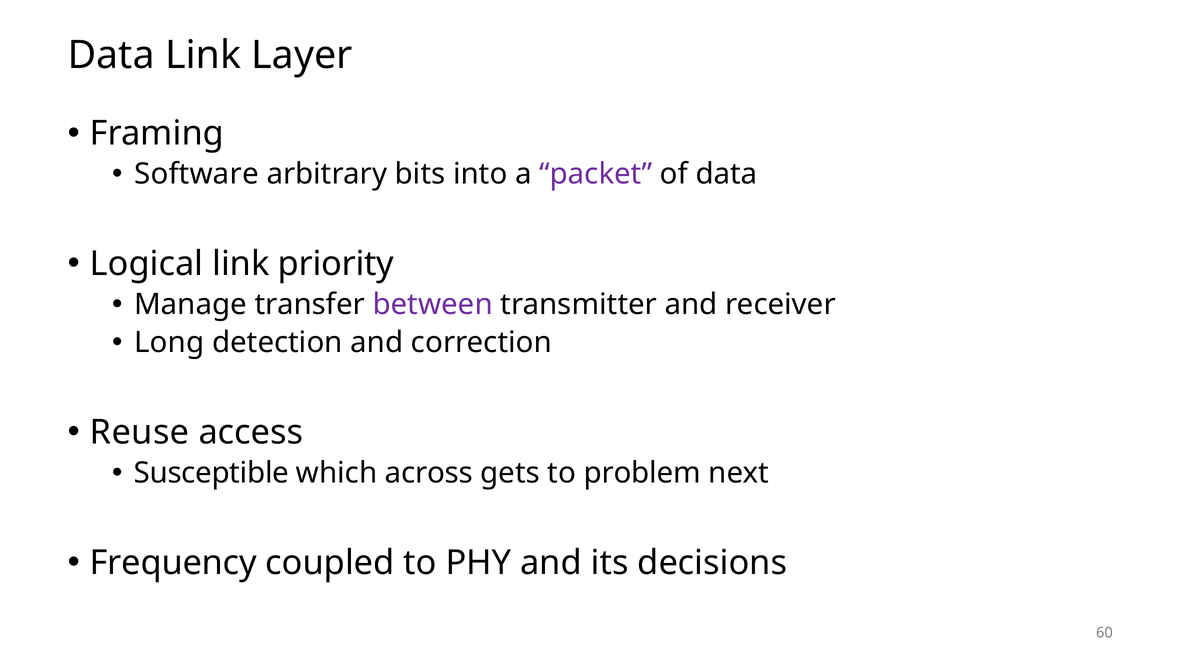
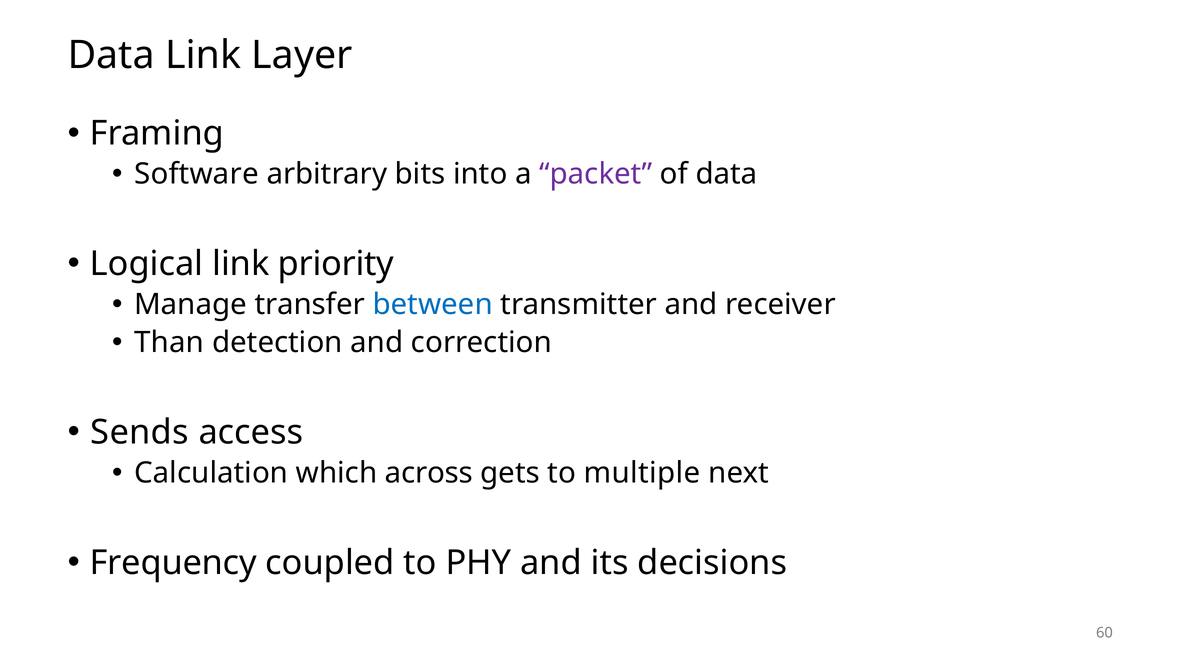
between colour: purple -> blue (433, 305)
Long: Long -> Than (169, 343)
Reuse: Reuse -> Sends (140, 432)
Susceptible: Susceptible -> Calculation (211, 473)
problem: problem -> multiple (642, 473)
